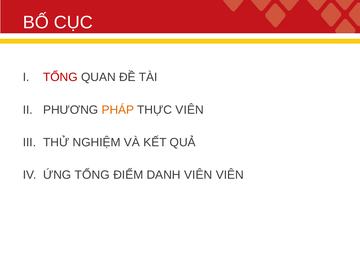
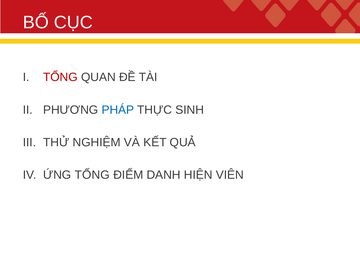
PHÁP colour: orange -> blue (118, 110)
THỰC VIÊN: VIÊN -> SINH (190, 110)
DANH VIÊN: VIÊN -> HIỆN (198, 175)
